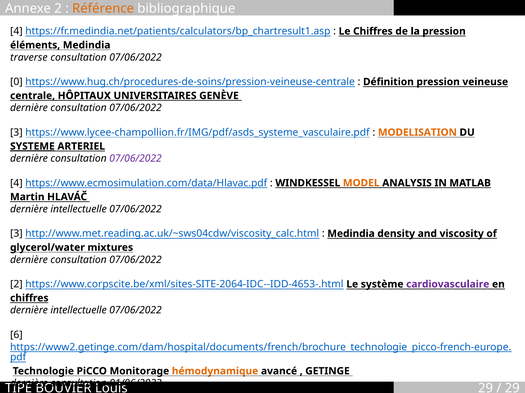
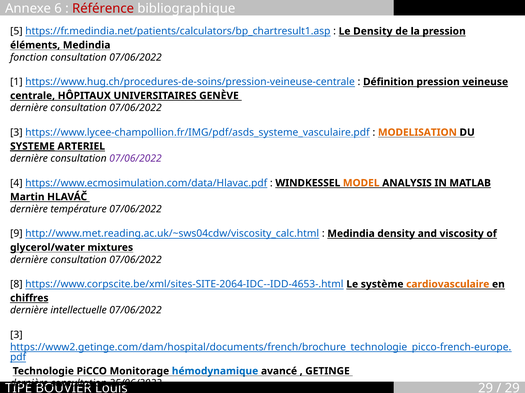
Annexe 2: 2 -> 6 (58, 9)
Référence colour: orange -> red (103, 9)
4: 4 -> 5 (16, 31)
Le Chiffres: Chiffres -> Density (373, 31)
traverse: traverse -> fonction (29, 57)
0: 0 -> 1 (16, 82)
veineuse underline: none -> present (485, 82)
intellectuelle: intellectuelle -> température (79, 210)
3: 3 -> 9 (16, 234)
2: 2 -> 8 (16, 285)
cardiovasculaire colour: purple -> orange (448, 285)
6: 6 -> 3 (16, 335)
hémodynamique colour: orange -> blue (215, 372)
01/06/2022: 01/06/2022 -> 35/06/2022 (135, 384)
